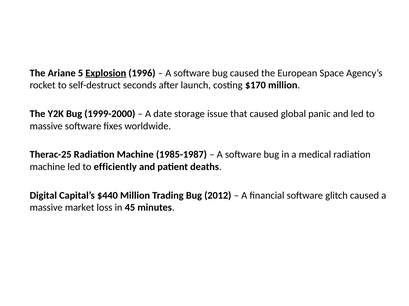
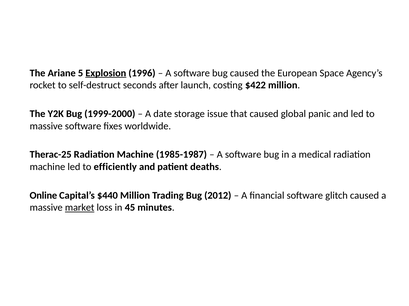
$170: $170 -> $422 (255, 85)
Digital: Digital -> Online (43, 196)
market underline: none -> present (80, 208)
